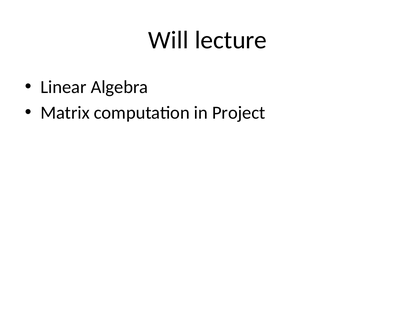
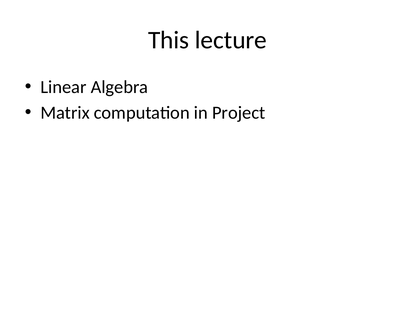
Will: Will -> This (169, 40)
